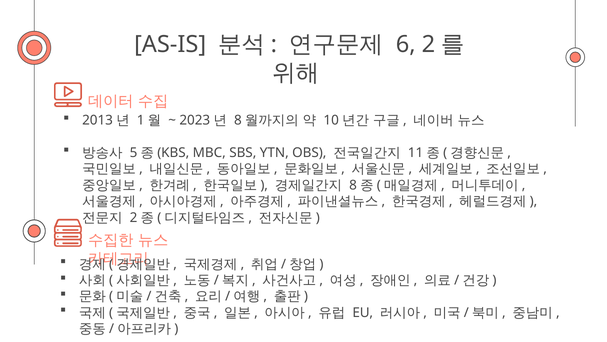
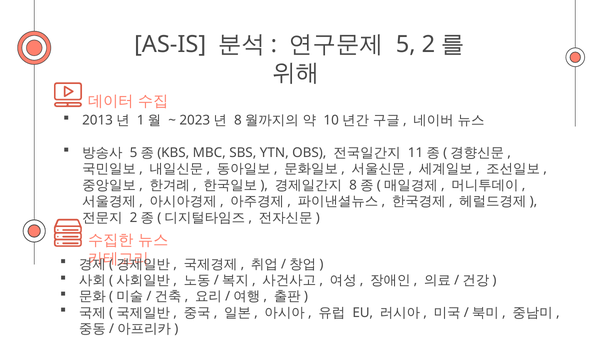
6: 6 -> 5 (406, 44)
